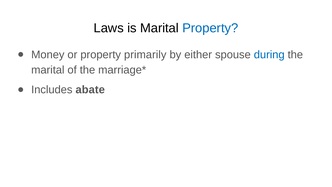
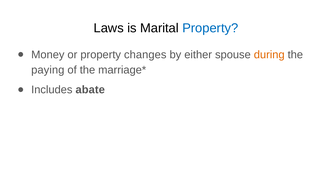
primarily: primarily -> changes (145, 55)
during colour: blue -> orange (269, 55)
marital: marital -> paying (48, 70)
